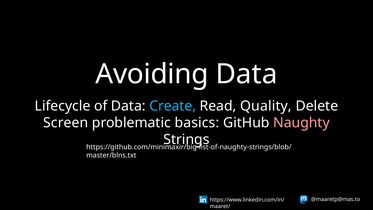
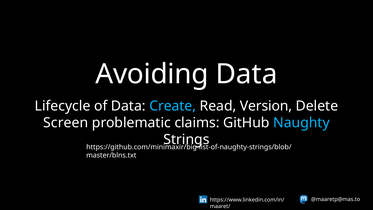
Quality: Quality -> Version (266, 106)
basics: basics -> claims (197, 123)
Naughty colour: pink -> light blue (301, 123)
